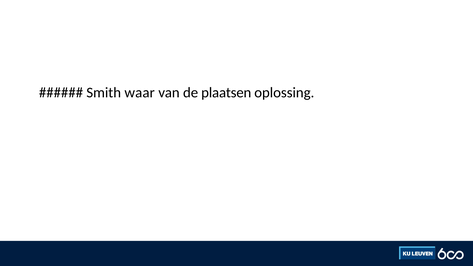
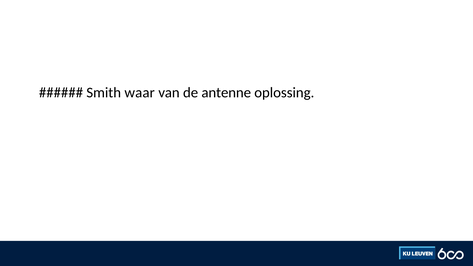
plaatsen: plaatsen -> antenne (226, 93)
